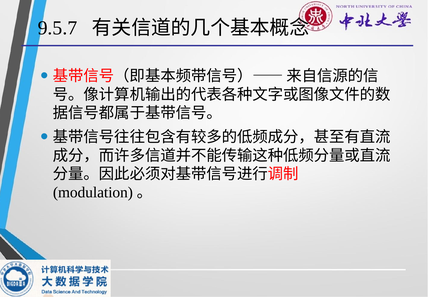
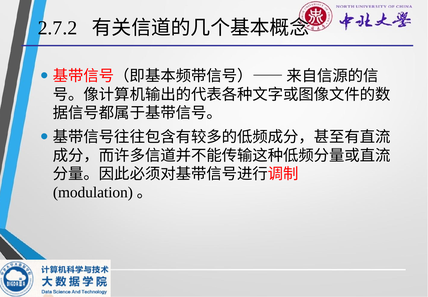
9.5.7: 9.5.7 -> 2.7.2 (57, 28)
